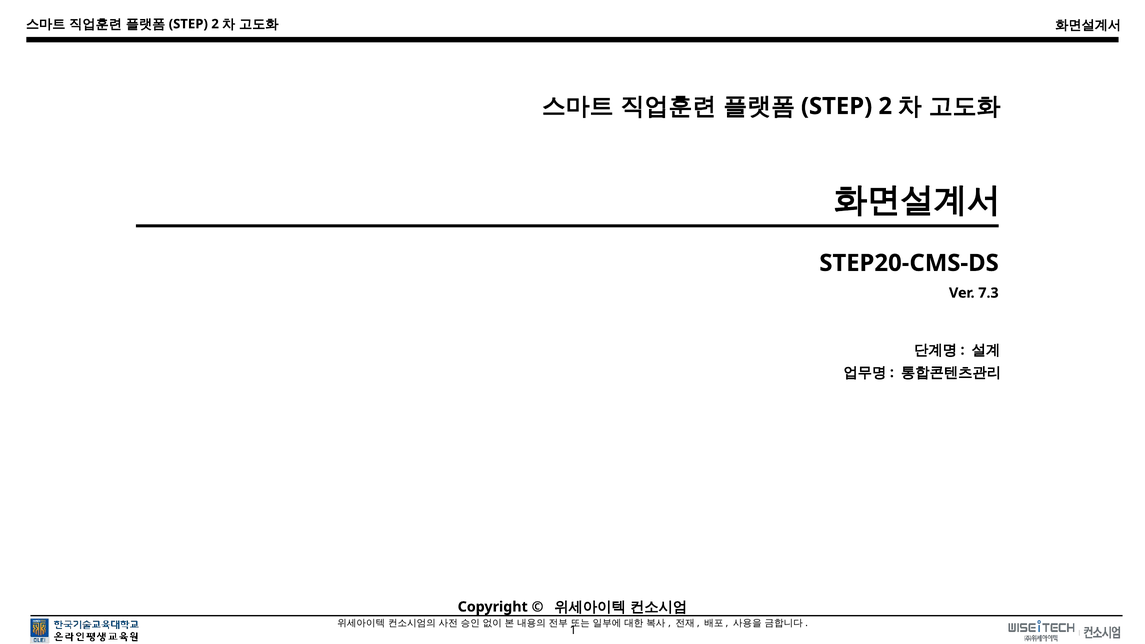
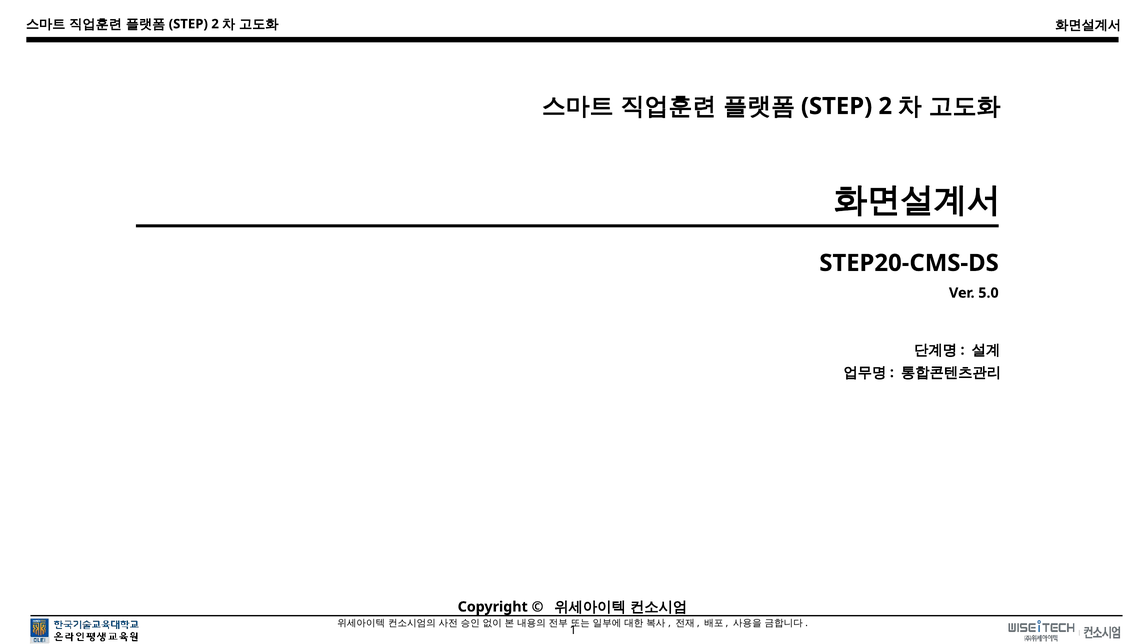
7.3: 7.3 -> 5.0 (988, 293)
